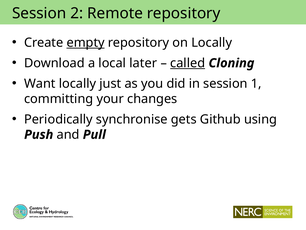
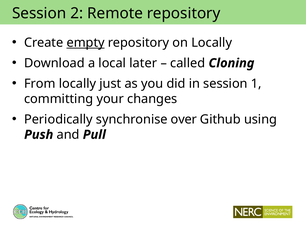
called underline: present -> none (188, 63)
Want: Want -> From (40, 83)
gets: gets -> over (184, 119)
